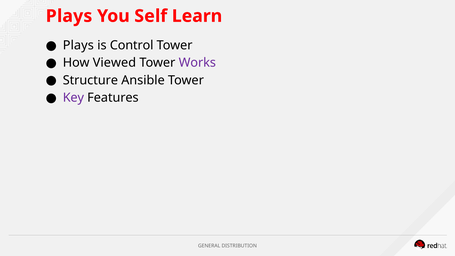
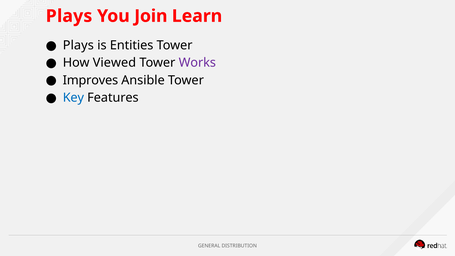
Self: Self -> Join (151, 16)
Control: Control -> Entities (132, 45)
Structure: Structure -> Improves (90, 80)
Key colour: purple -> blue (73, 98)
